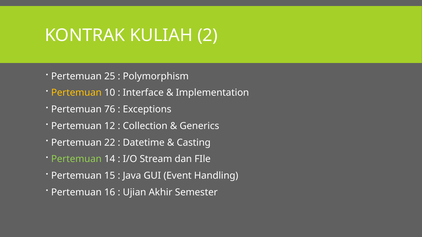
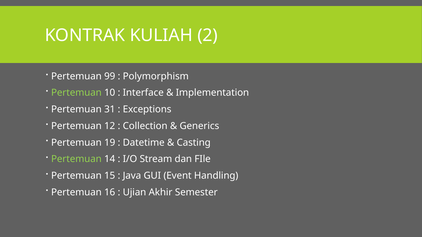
25: 25 -> 99 (110, 76)
Pertemuan colour: yellow -> light green (76, 93)
76: 76 -> 31 (110, 110)
22: 22 -> 19 (110, 143)
